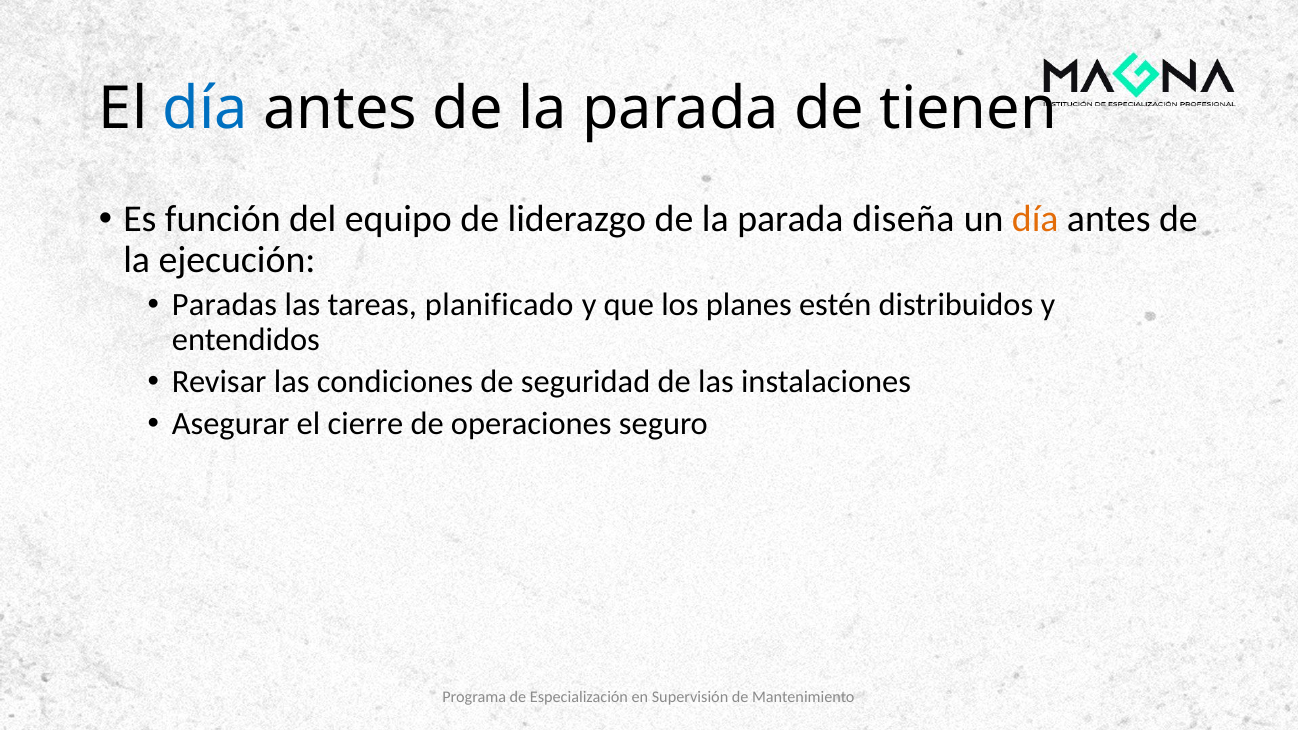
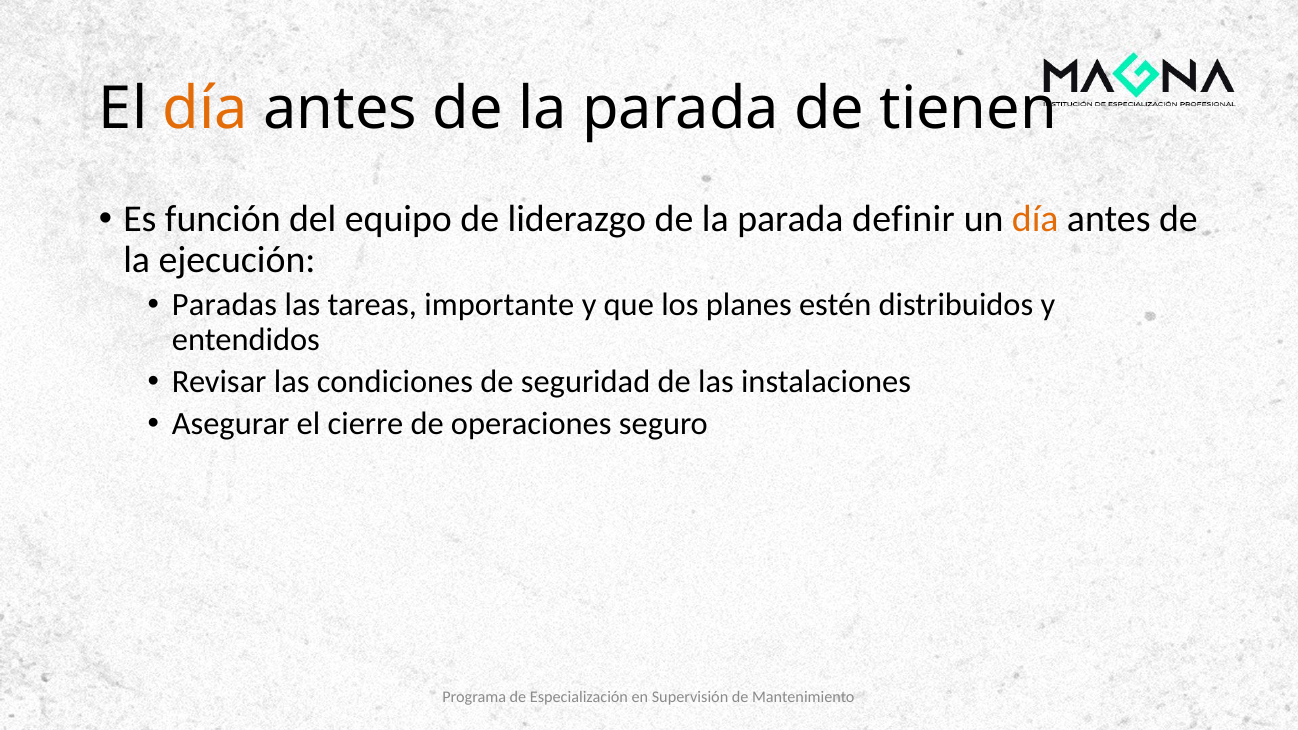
día colour: blue -> orange (205, 109)
diseña: diseña -> definir (903, 219)
planificado: planificado -> importante (499, 305)
